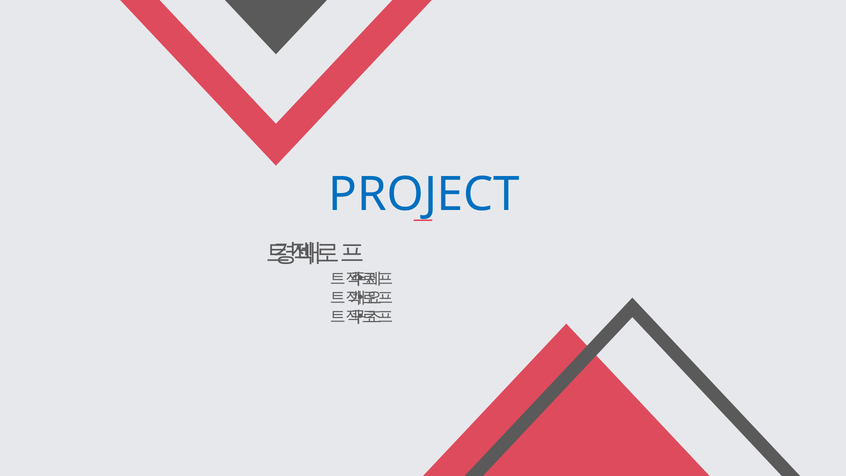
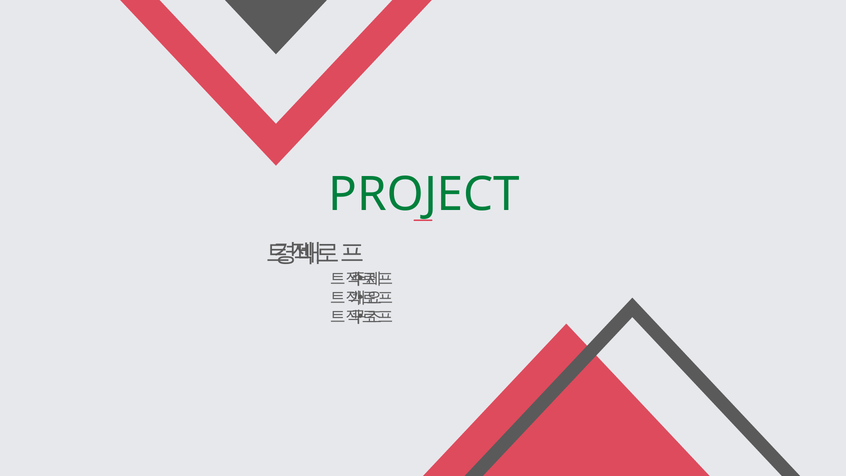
PROJECT colour: blue -> green (424, 195)
